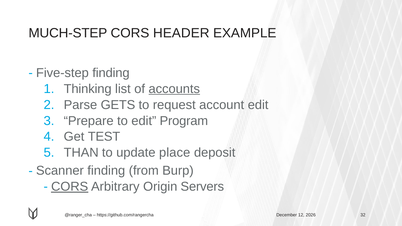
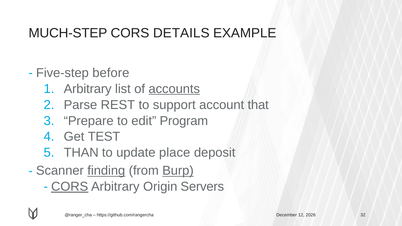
HEADER: HEADER -> DETAILS (181, 33)
Five-step finding: finding -> before (111, 73)
1 Thinking: Thinking -> Arbitrary (88, 89)
GETS: GETS -> REST (118, 105)
request: request -> support (174, 105)
account edit: edit -> that (258, 105)
finding underline: none -> present (106, 171)
Burp underline: none -> present (178, 171)
